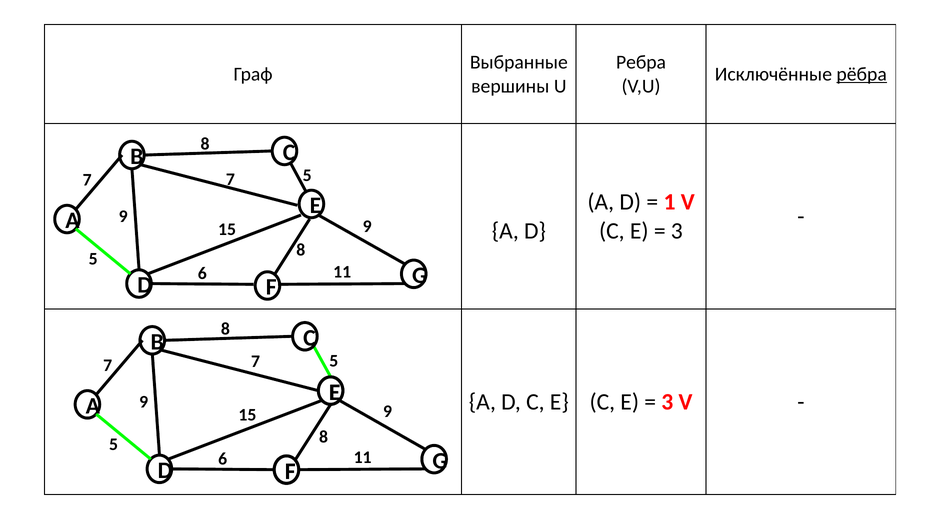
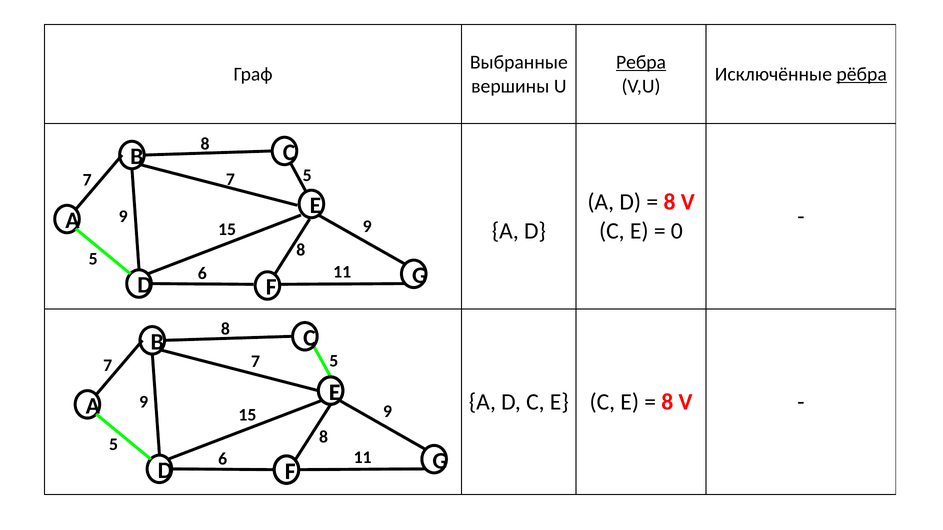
Ребра underline: none -> present (641, 62)
1: 1 -> 8 (670, 202)
3: 3 -> 0 (677, 231)
3: 3 -> 8 (667, 402)
